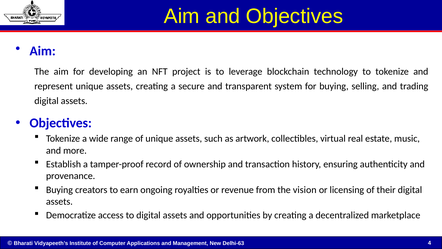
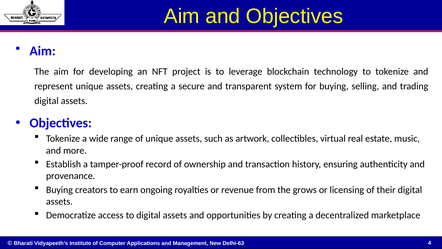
vision: vision -> grows (305, 190)
